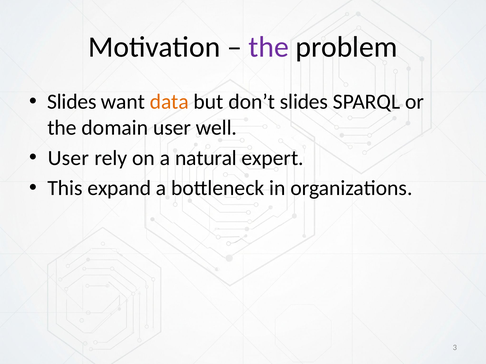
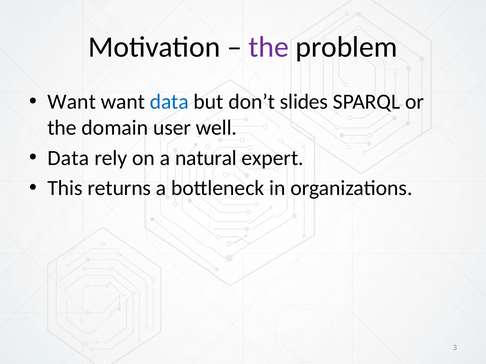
Slides: Slides -> Want (72, 102)
data colour: orange -> blue (169, 102)
User: User -> Data (68, 158)
expand: expand -> returns (119, 188)
